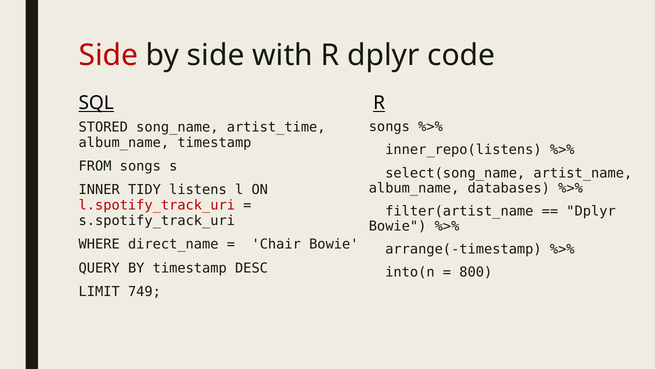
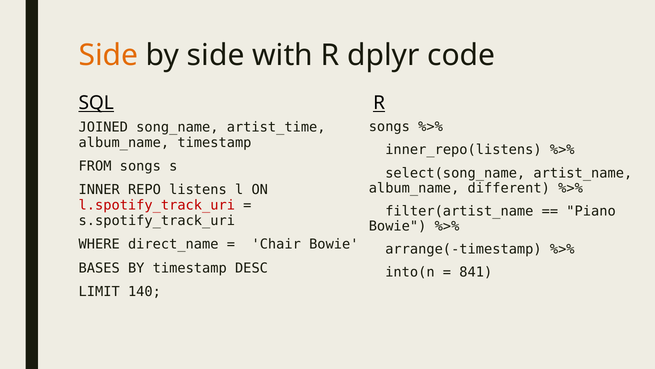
Side colour: red -> orange (108, 55)
STORED: STORED -> JOINED (103, 127)
databases: databases -> different (509, 188)
TIDY: TIDY -> REPO (144, 190)
Dplyr: Dplyr -> Piano (591, 211)
QUERY: QUERY -> BASES (99, 268)
800: 800 -> 841 (476, 272)
749: 749 -> 140 (144, 291)
